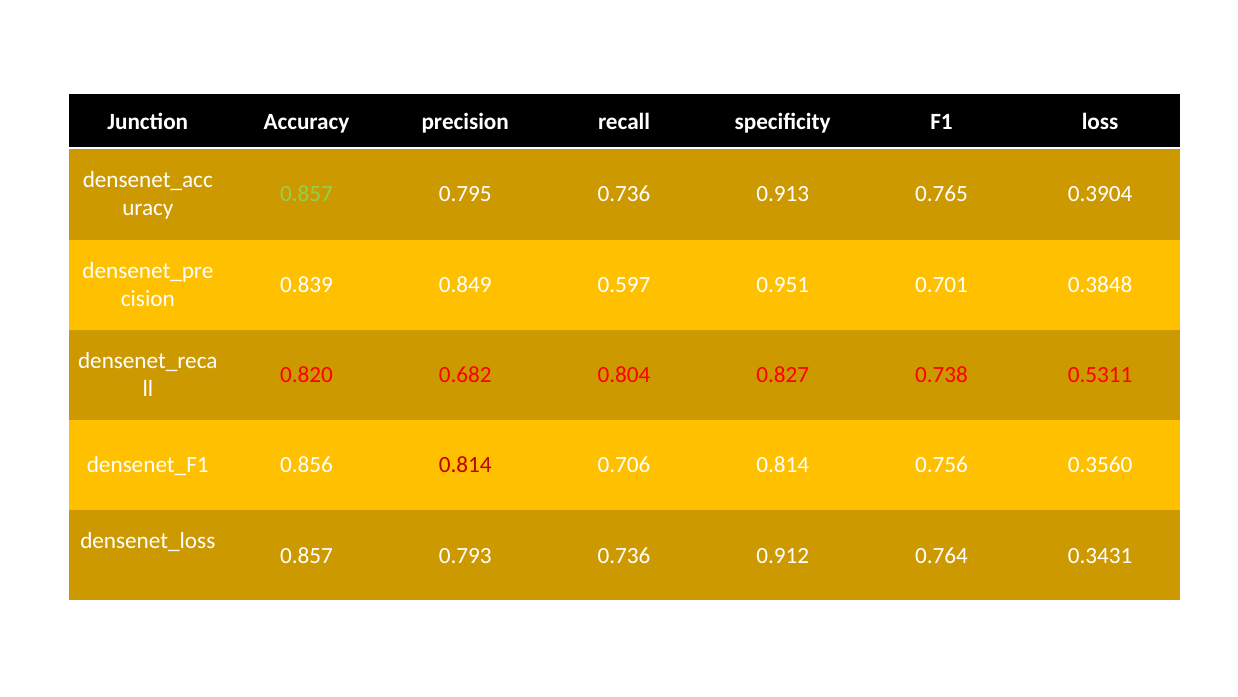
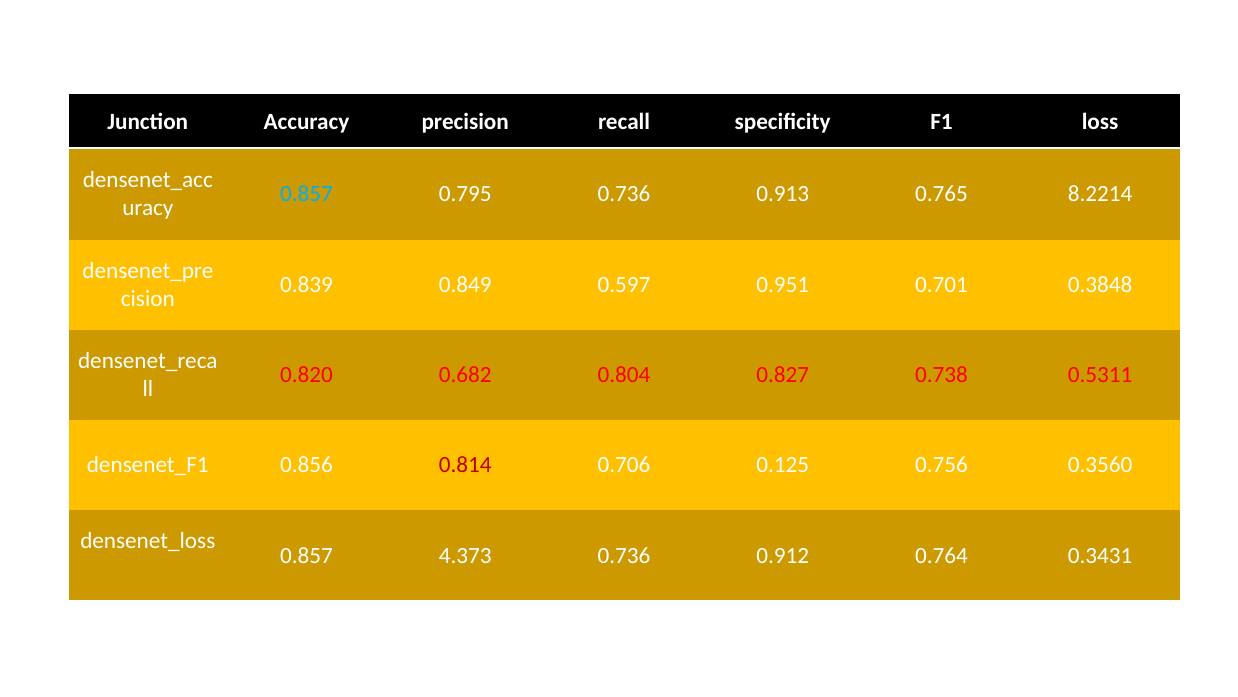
0.857 colour: light green -> light blue (307, 194)
0.3904: 0.3904 -> 8.2214 (1100, 194)
0.706 0.814: 0.814 -> 0.125 (783, 465)
0.793: 0.793 -> 4.373 (465, 555)
